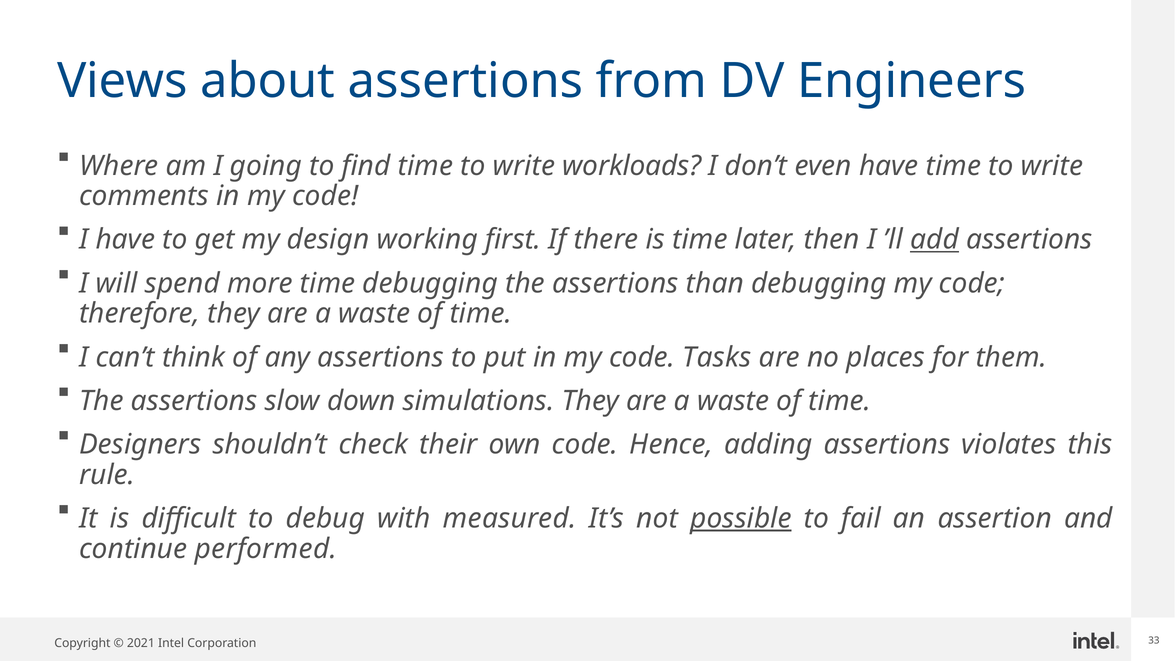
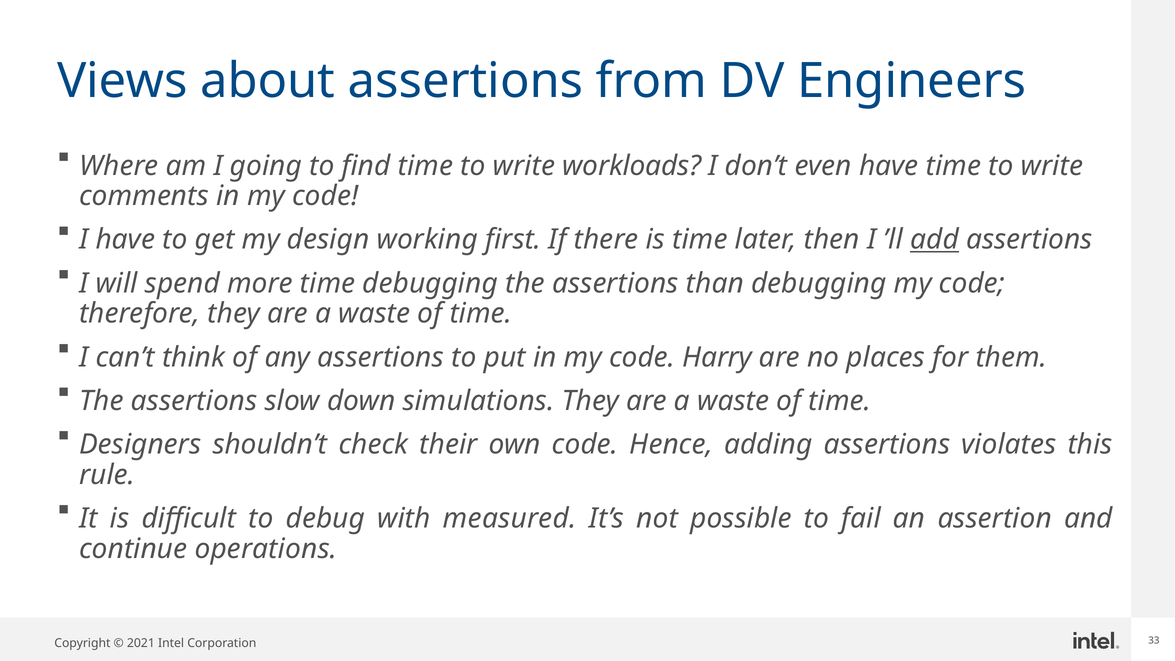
Tasks: Tasks -> Harry (717, 357)
possible underline: present -> none (741, 518)
performed: performed -> operations (266, 549)
